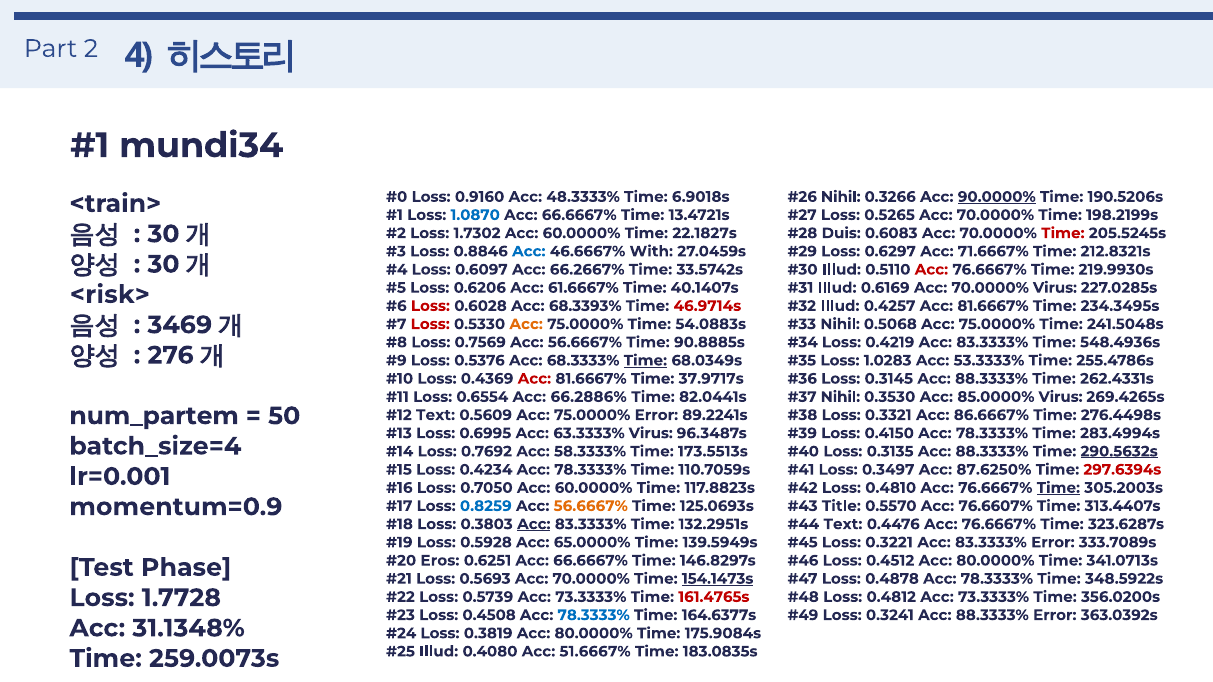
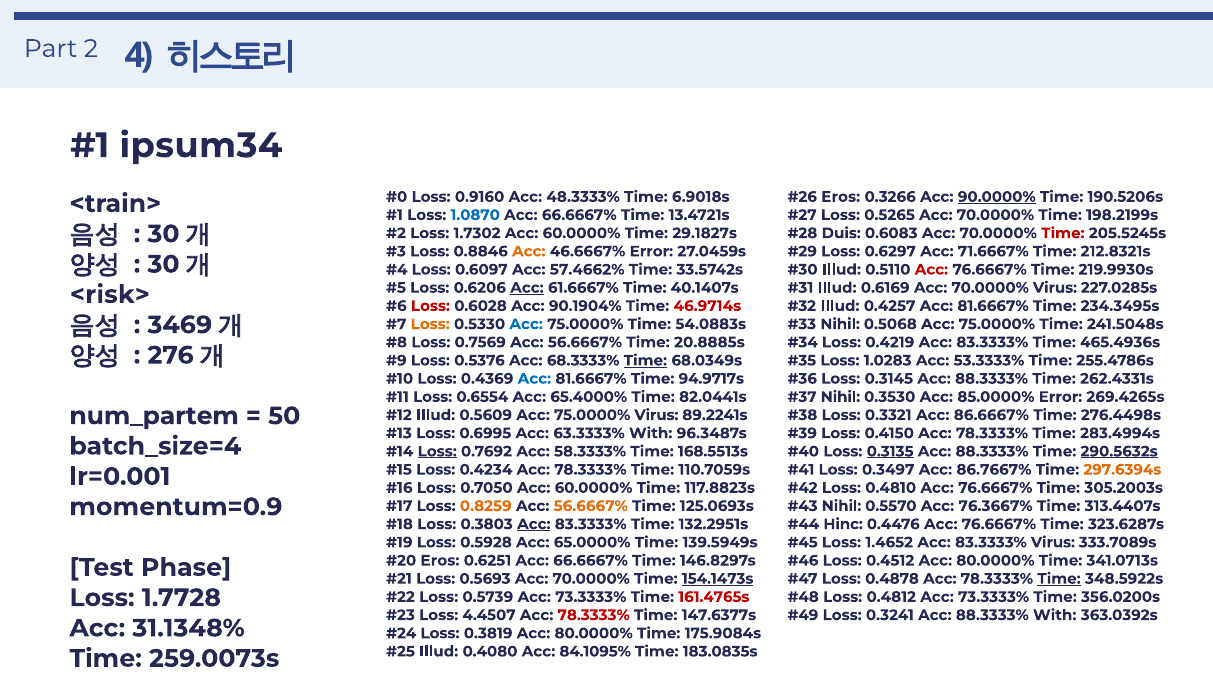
mundi34: mundi34 -> ipsum34 (201, 146)
Nihil: Nihil -> Eros (841, 197)
22.1827s: 22.1827s -> 29.1827s (705, 233)
Acc colour: blue -> orange (529, 251)
46.6667% With: With -> Error (651, 251)
66.2667%: 66.2667% -> 57.4662% (587, 270)
Acc underline: none -> present (527, 288)
68.3393%: 68.3393% -> 90.1904% (585, 306)
Loss colour: red -> orange (430, 324)
Acc colour: orange -> blue (526, 324)
90.8885s: 90.8885s -> 20.8885s (709, 342)
548.4936s: 548.4936s -> 465.4936s (1120, 342)
Acc colour: red -> blue (534, 379)
37.9717s: 37.9717s -> 94.9717s (711, 379)
66.2886%: 66.2886% -> 65.4000% (589, 397)
85.0000% Virus: Virus -> Error (1060, 397)
Text: Text -> Illud (436, 415)
75.0000% Error: Error -> Virus (656, 415)
63.3333% Virus: Virus -> With (651, 433)
Loss underline: none -> present (437, 452)
173.5513s: 173.5513s -> 168.5513s (713, 452)
0.3135 underline: none -> present (890, 452)
87.6250%: 87.6250% -> 86.7667% (994, 470)
297.6394s colour: red -> orange (1122, 470)
Time underline: present -> none (1058, 488)
0.8259 colour: blue -> orange (486, 506)
Title: Title -> Nihil (841, 506)
76.6607%: 76.6607% -> 76.3667% (996, 506)
Text: Text -> Hinc (843, 524)
0.3221: 0.3221 -> 1.4652 (889, 543)
83.3333% Error: Error -> Virus (1053, 543)
Time underline: none -> present (1059, 579)
0.4508: 0.4508 -> 4.4507 (489, 615)
78.3333% colour: blue -> red (594, 615)
164.6377s: 164.6377s -> 147.6377s (719, 615)
88.3333% Error: Error -> With (1055, 615)
51.6667%: 51.6667% -> 84.1095% (595, 652)
